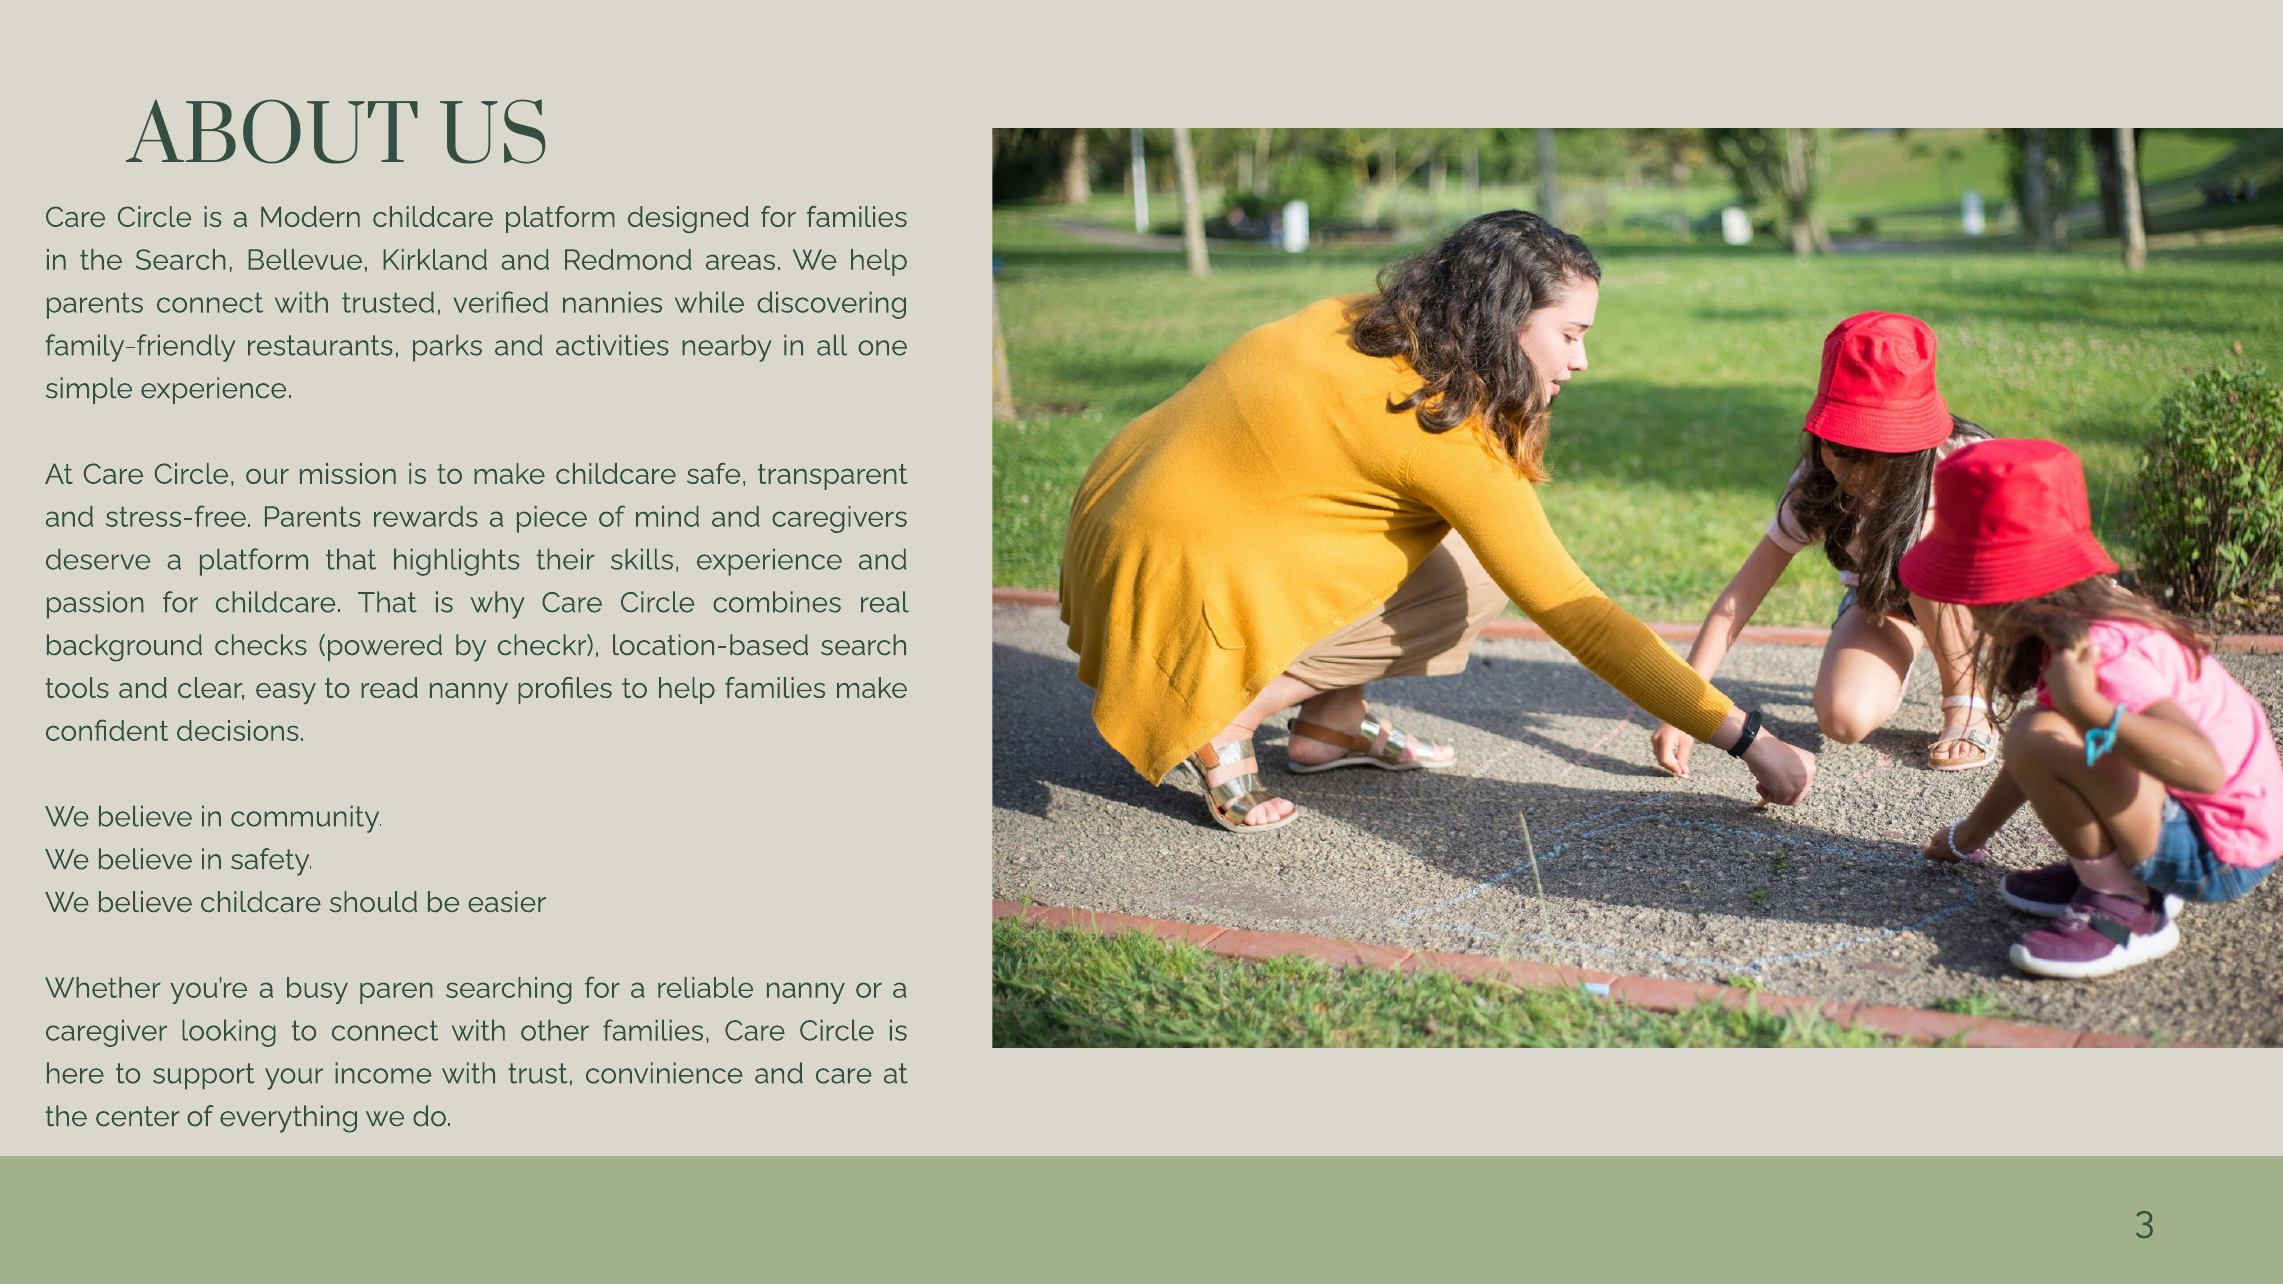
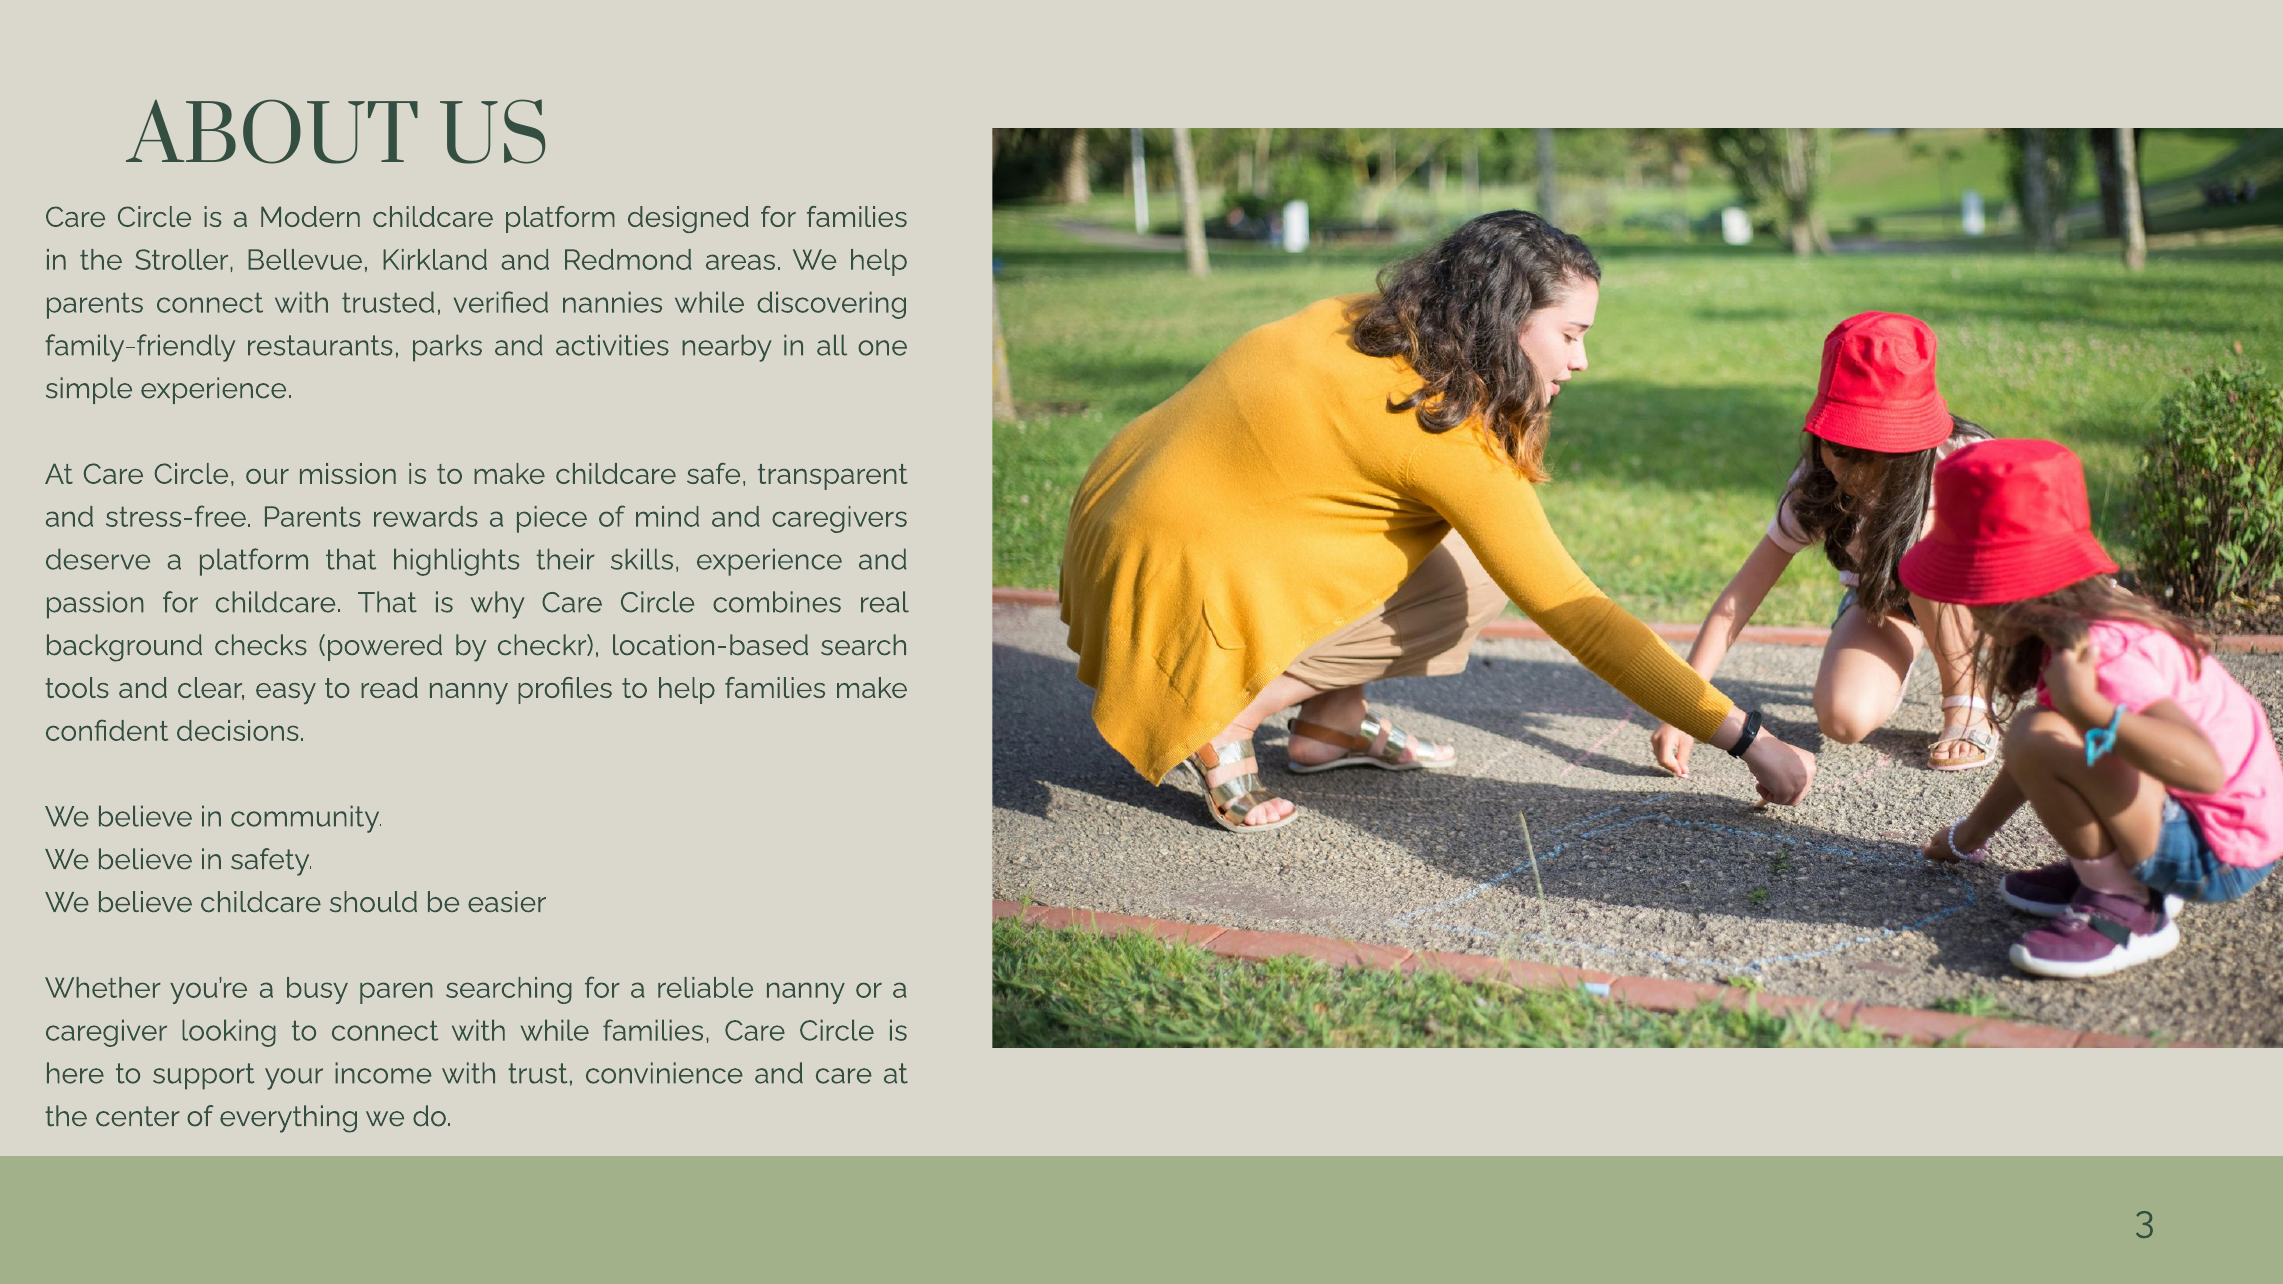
the Search: Search -> Stroller (185, 260)
with other: other -> while (555, 1031)
